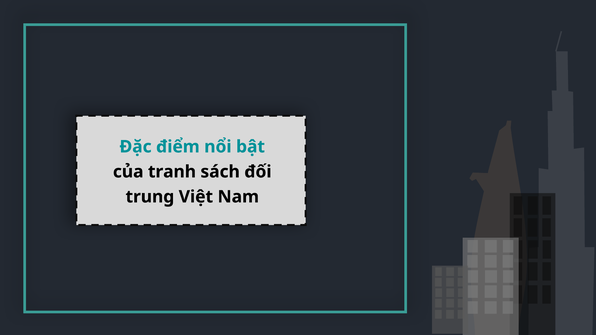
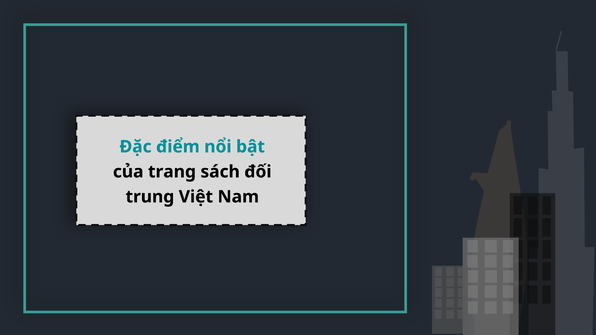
tranh: tranh -> trang (172, 172)
